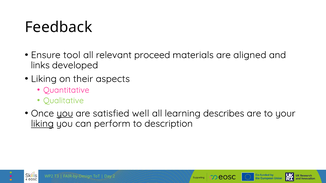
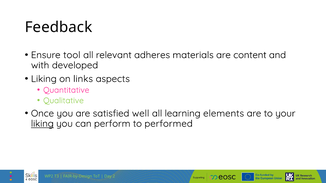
proceed: proceed -> adheres (152, 55)
aligned: aligned -> content (250, 55)
links: links -> with (40, 65)
their: their -> links (83, 79)
you underline: present -> none (65, 114)
describes: describes -> elements (224, 114)
description: description -> performed (169, 124)
